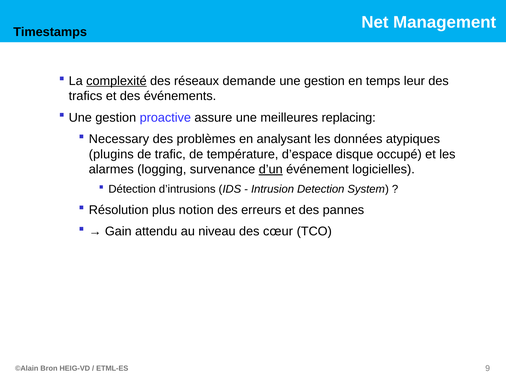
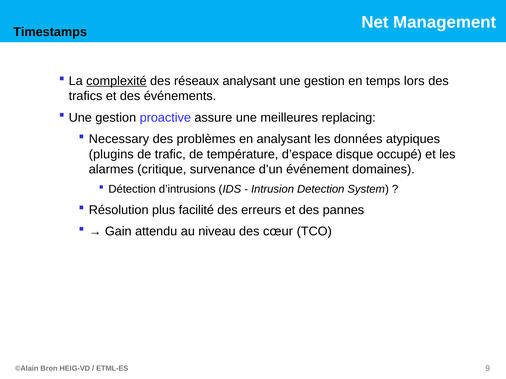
réseaux demande: demande -> analysant (249, 81)
leur: leur -> lors (414, 81)
logging: logging -> critique (162, 170)
d’un underline: present -> none (271, 170)
logicielles: logicielles -> domaines (383, 170)
notion: notion -> facilité (196, 210)
